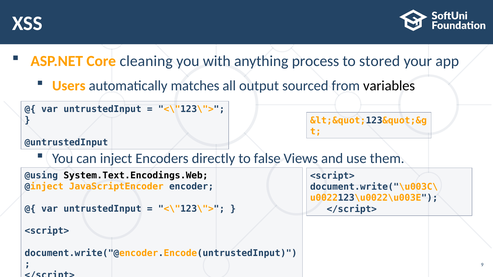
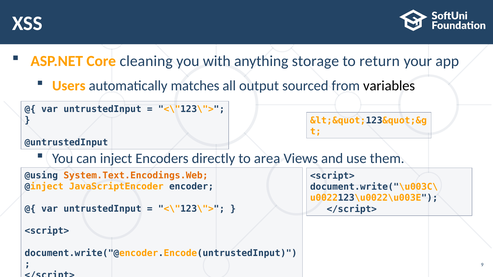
process: process -> storage (315, 61)
stored: stored -> return (380, 61)
false: false -> area (267, 159)
System.Text.Encodings.Web colour: black -> orange (136, 176)
